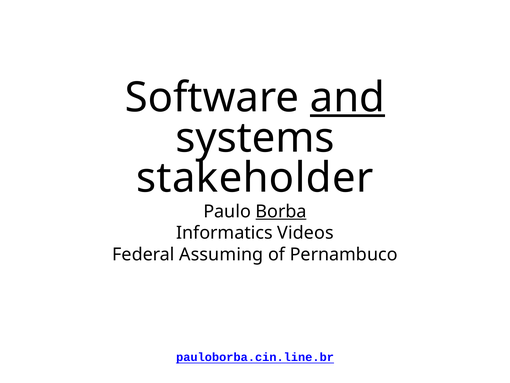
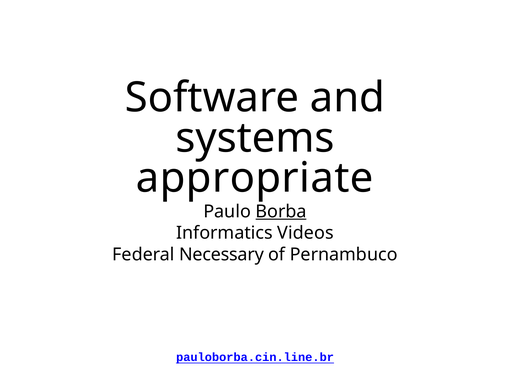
and underline: present -> none (347, 98)
stakeholder: stakeholder -> appropriate (255, 178)
Assuming: Assuming -> Necessary (221, 254)
